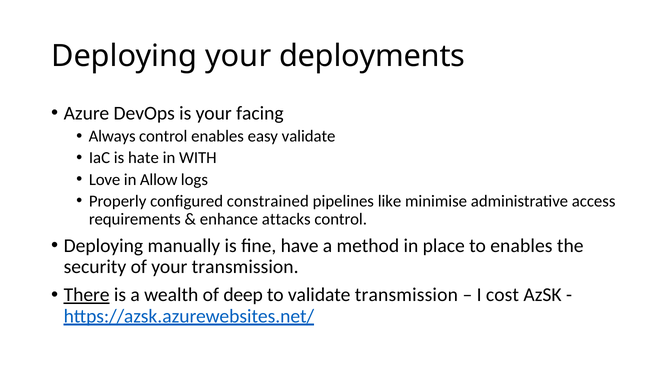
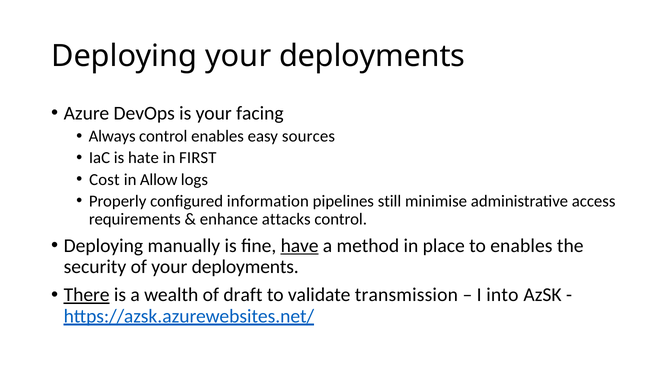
easy validate: validate -> sources (308, 137)
WITH: WITH -> FIRST (198, 158)
Love: Love -> Cost (104, 180)
constrained: constrained -> information (268, 201)
like: like -> still (390, 201)
have underline: none -> present (300, 246)
of your transmission: transmission -> deployments (245, 267)
deep: deep -> draft (243, 295)
cost: cost -> into (502, 295)
